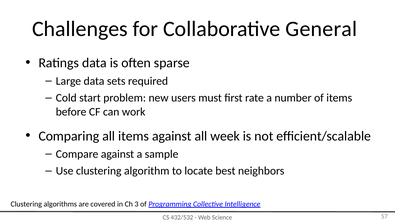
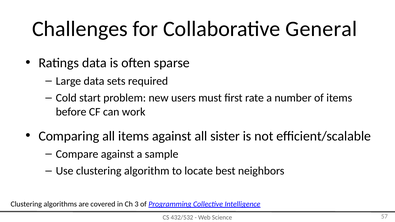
week: week -> sister (225, 136)
